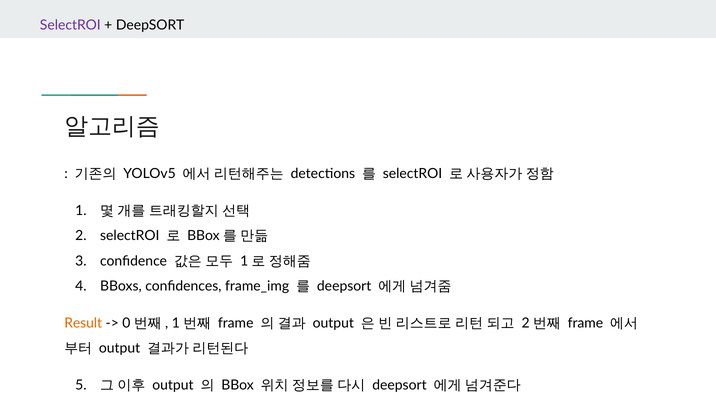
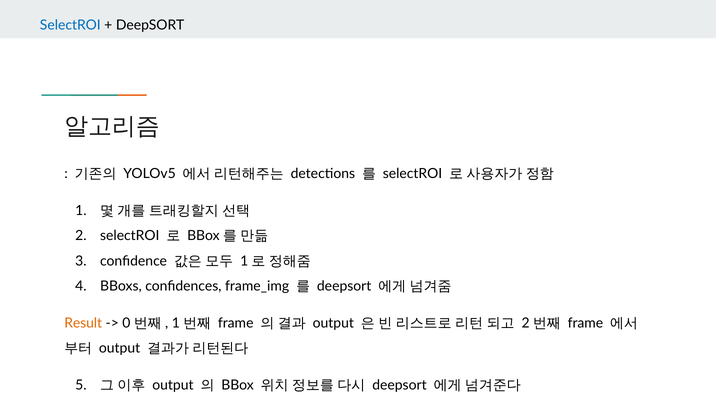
SelectROI colour: purple -> blue (70, 25)
